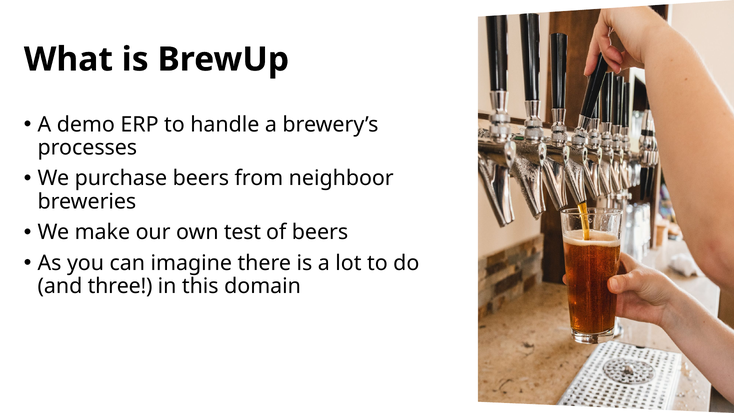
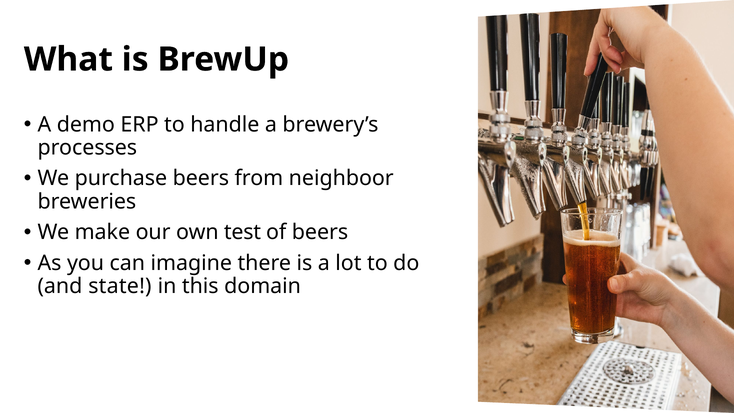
three: three -> state (120, 286)
